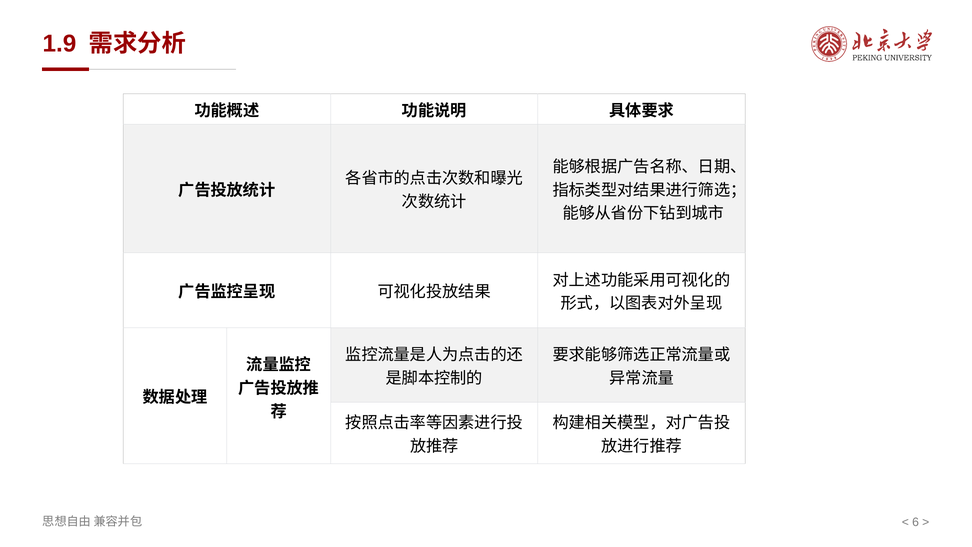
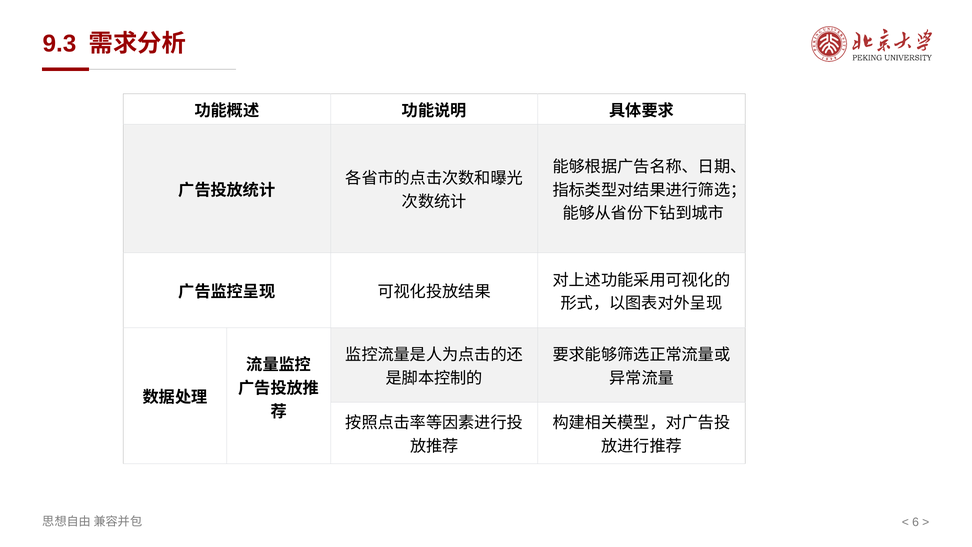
1.9: 1.9 -> 9.3 (59, 44)
